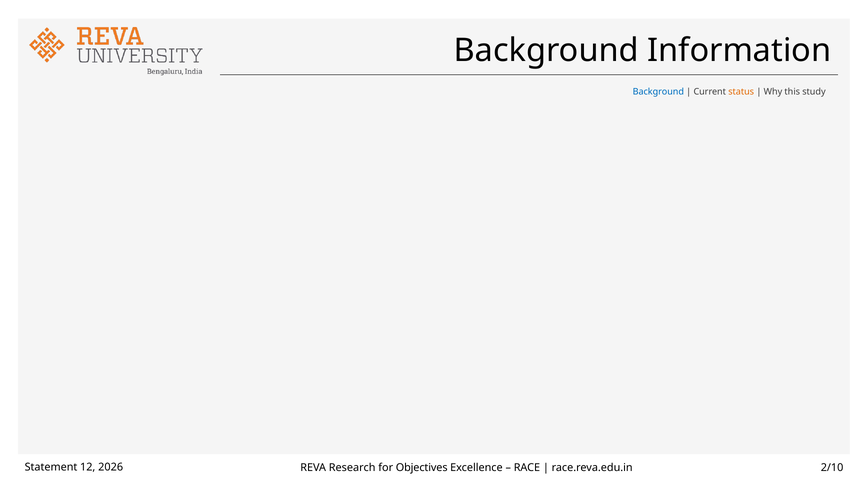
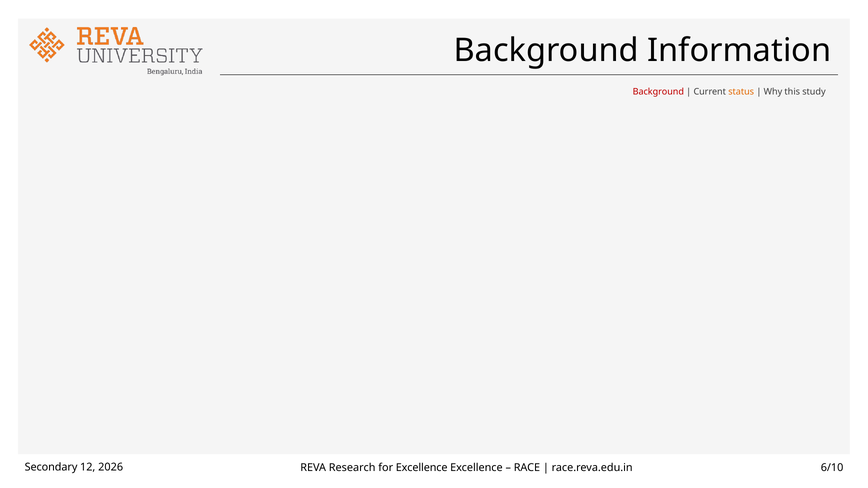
Background colour: blue -> red (658, 92)
Statement: Statement -> Secondary (51, 467)
2/10: 2/10 -> 6/10 (832, 468)
for Objectives: Objectives -> Excellence (422, 468)
